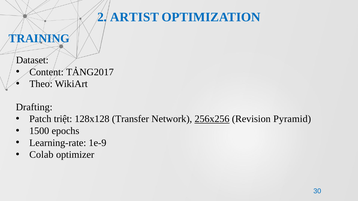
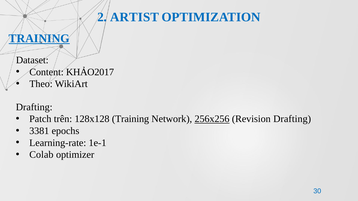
TRAINING underline: none -> present (39, 39)
TẢNG2017: TẢNG2017 -> KHẢO2017 (90, 72)
triệt: triệt -> trên (63, 119)
128x128 Transfer: Transfer -> Training (130, 119)
Revision Pyramid: Pyramid -> Drafting (292, 119)
1500: 1500 -> 3381 (39, 131)
1e-9: 1e-9 -> 1e-1 (98, 143)
